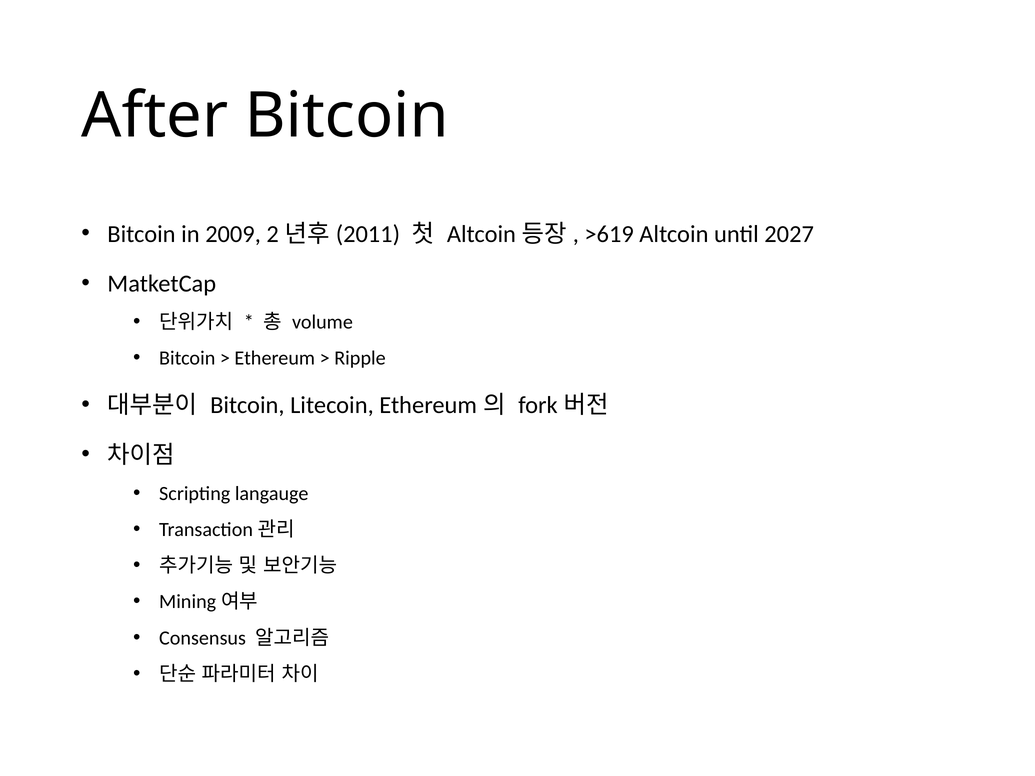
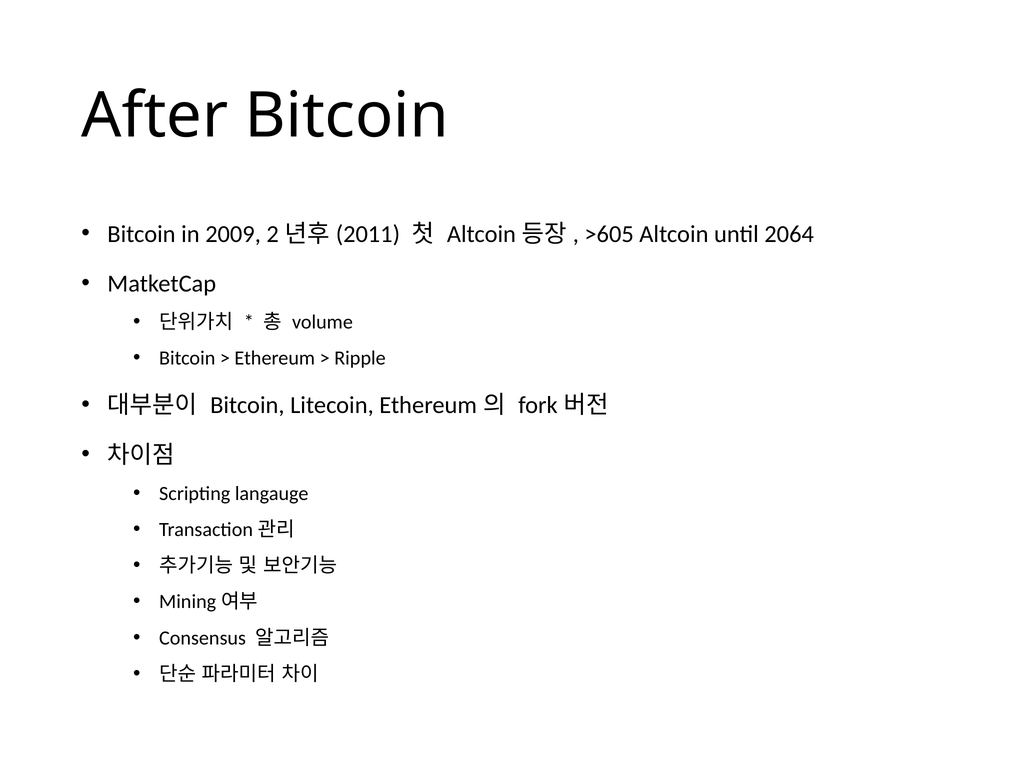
>619: >619 -> >605 (609, 234)
2027: 2027 -> 2064 (789, 234)
